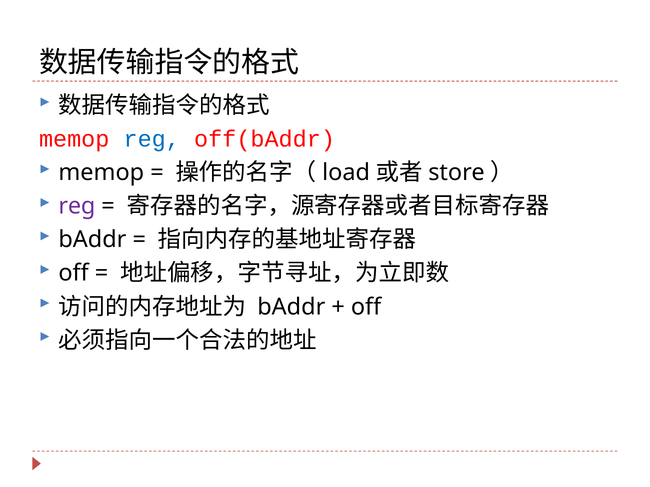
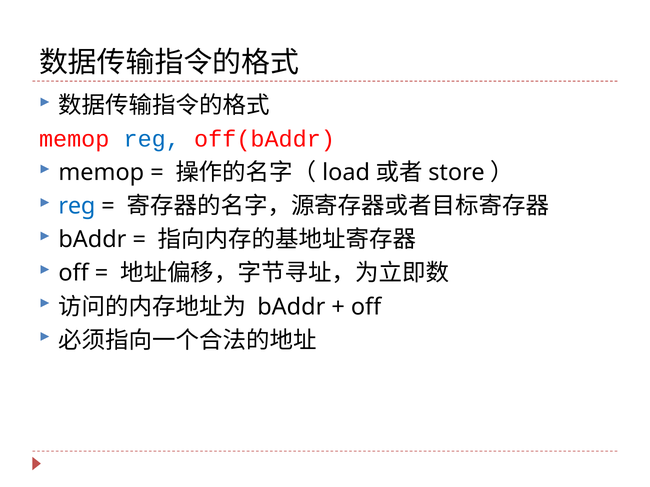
reg colour: purple -> blue (77, 206)
